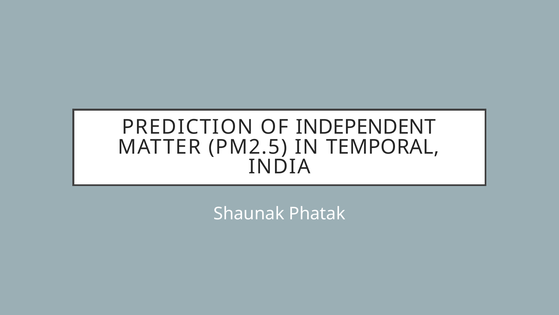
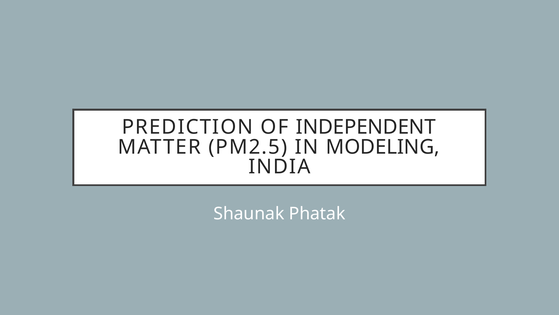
TEMPORAL: TEMPORAL -> MODELING (383, 147)
